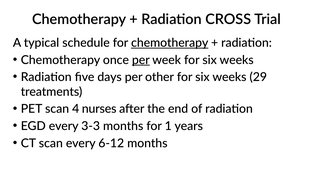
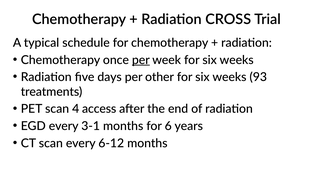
chemotherapy underline: present -> none (170, 43)
29: 29 -> 93 (258, 77)
nurses: nurses -> access (99, 109)
3-3: 3-3 -> 3-1 (91, 126)
1: 1 -> 6 (168, 126)
